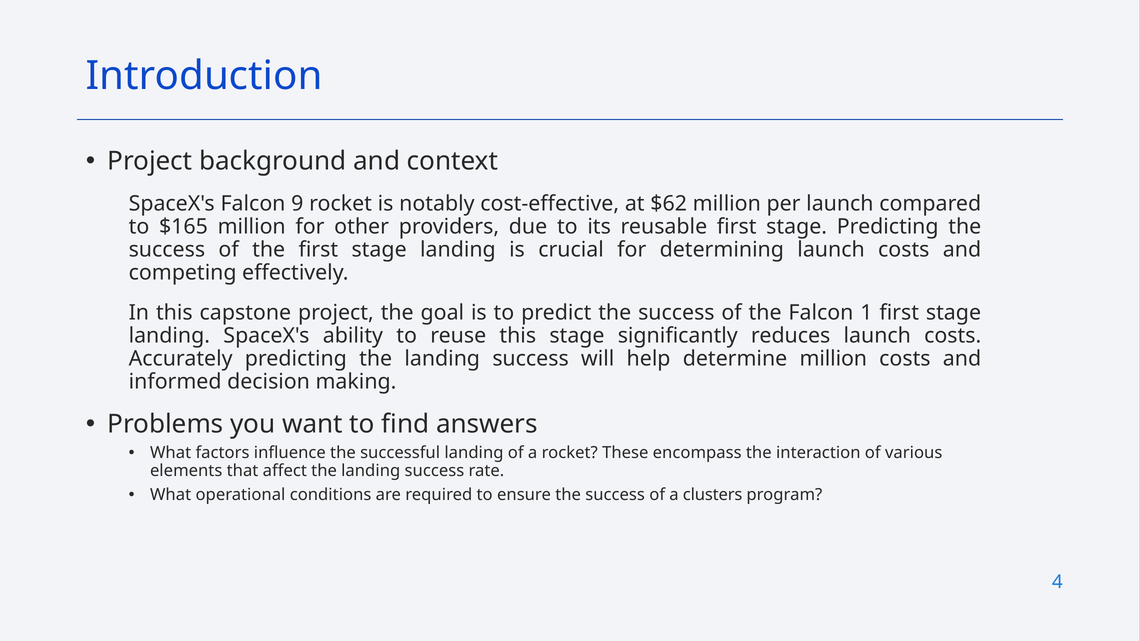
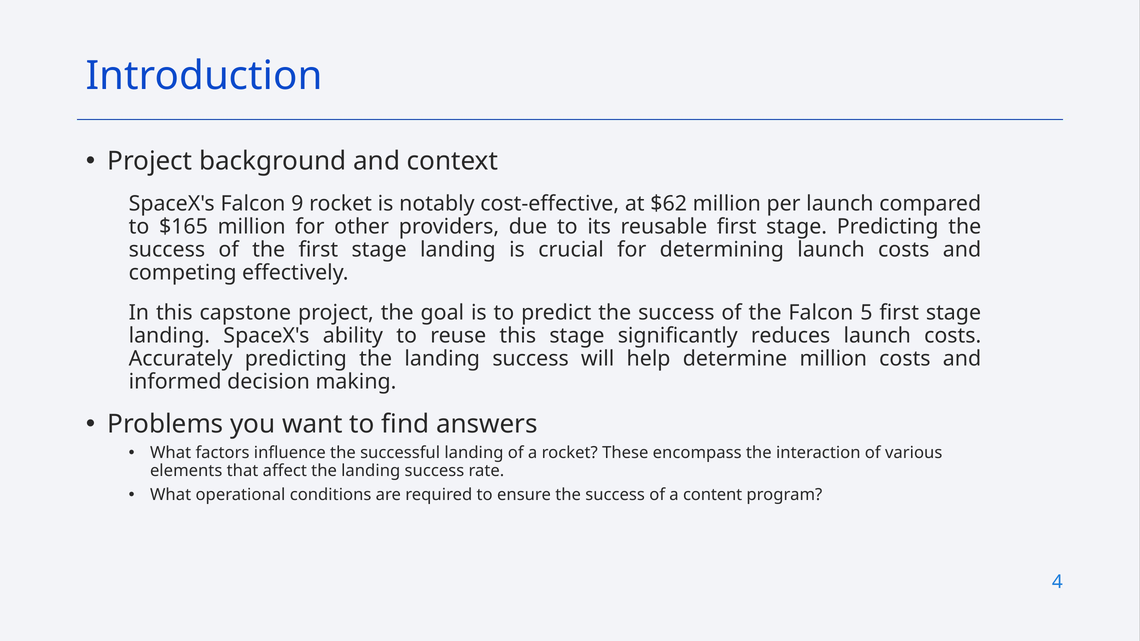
1: 1 -> 5 (866, 313)
clusters: clusters -> content (713, 495)
